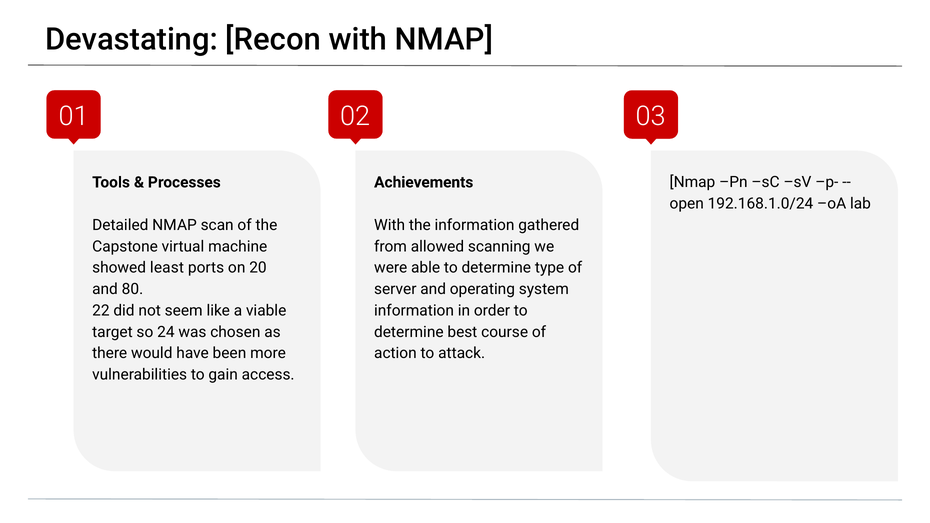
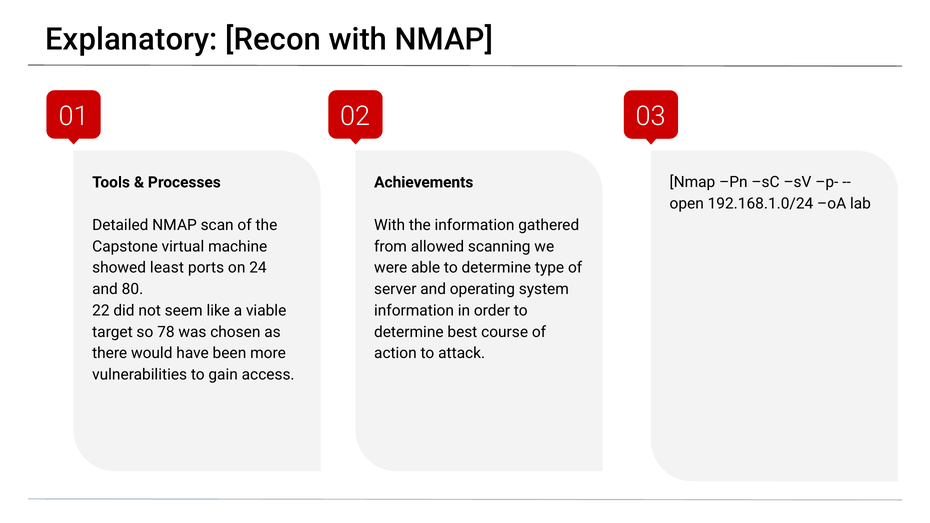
Devastating: Devastating -> Explanatory (131, 39)
20: 20 -> 24 (258, 268)
24: 24 -> 78 (166, 332)
